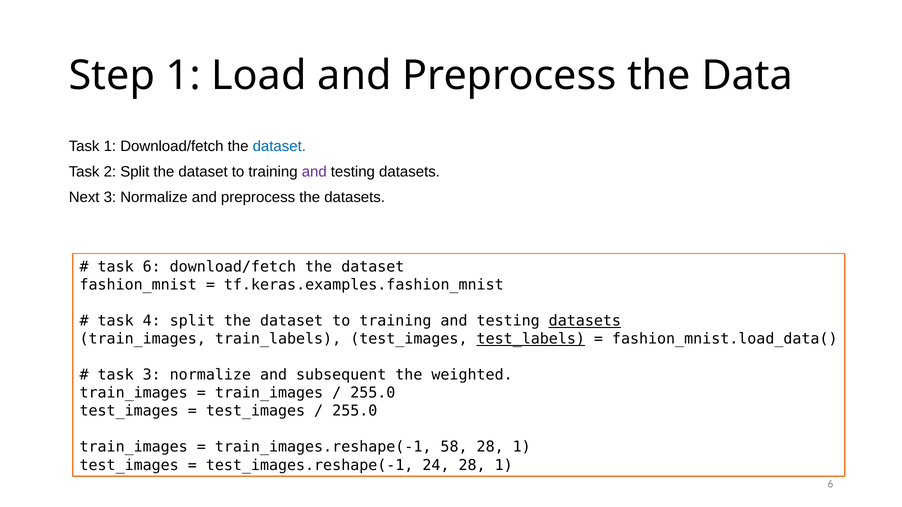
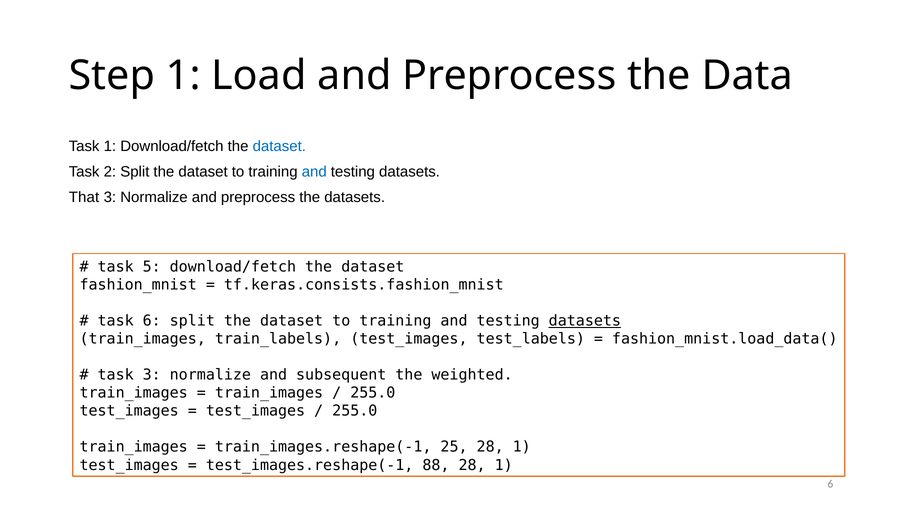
and colour: purple -> blue (314, 172)
Next: Next -> That (84, 198)
task 6: 6 -> 5 (152, 267)
tf.keras.examples.fashion_mnist: tf.keras.examples.fashion_mnist -> tf.keras.consists.fashion_mnist (364, 285)
task 4: 4 -> 6 (152, 321)
test_labels underline: present -> none (531, 339)
58: 58 -> 25 (454, 447)
24: 24 -> 88 (436, 465)
